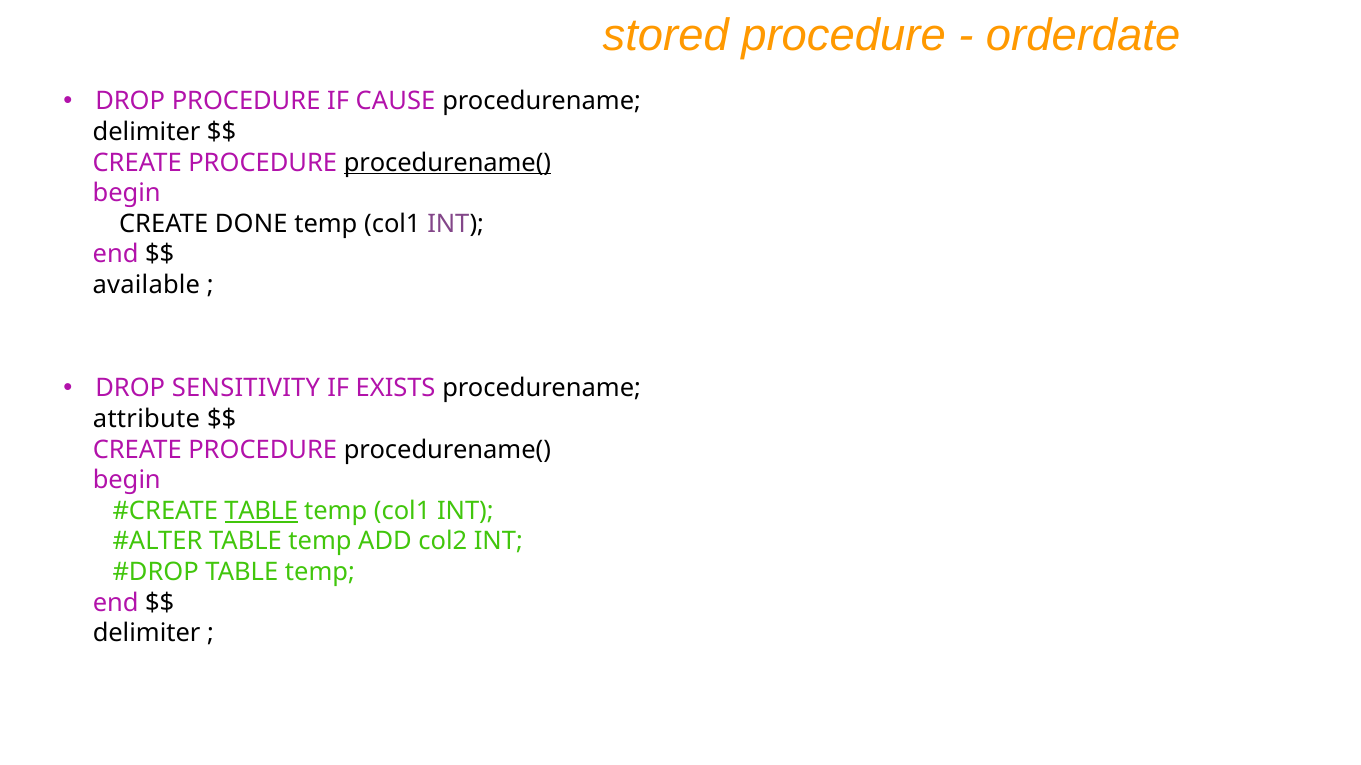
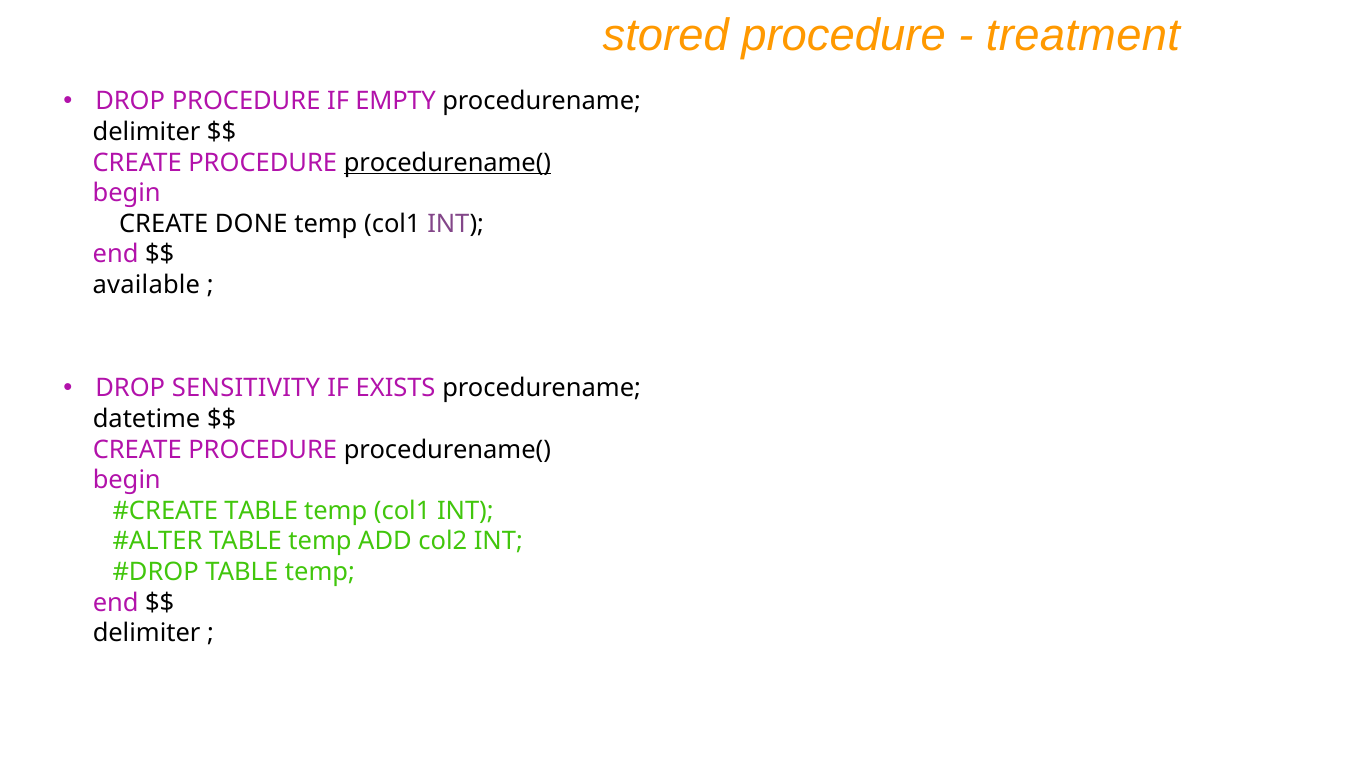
orderdate: orderdate -> treatment (1083, 35)
CAUSE: CAUSE -> EMPTY (396, 102)
attribute: attribute -> datetime (147, 419)
TABLE underline: present -> none (261, 511)
